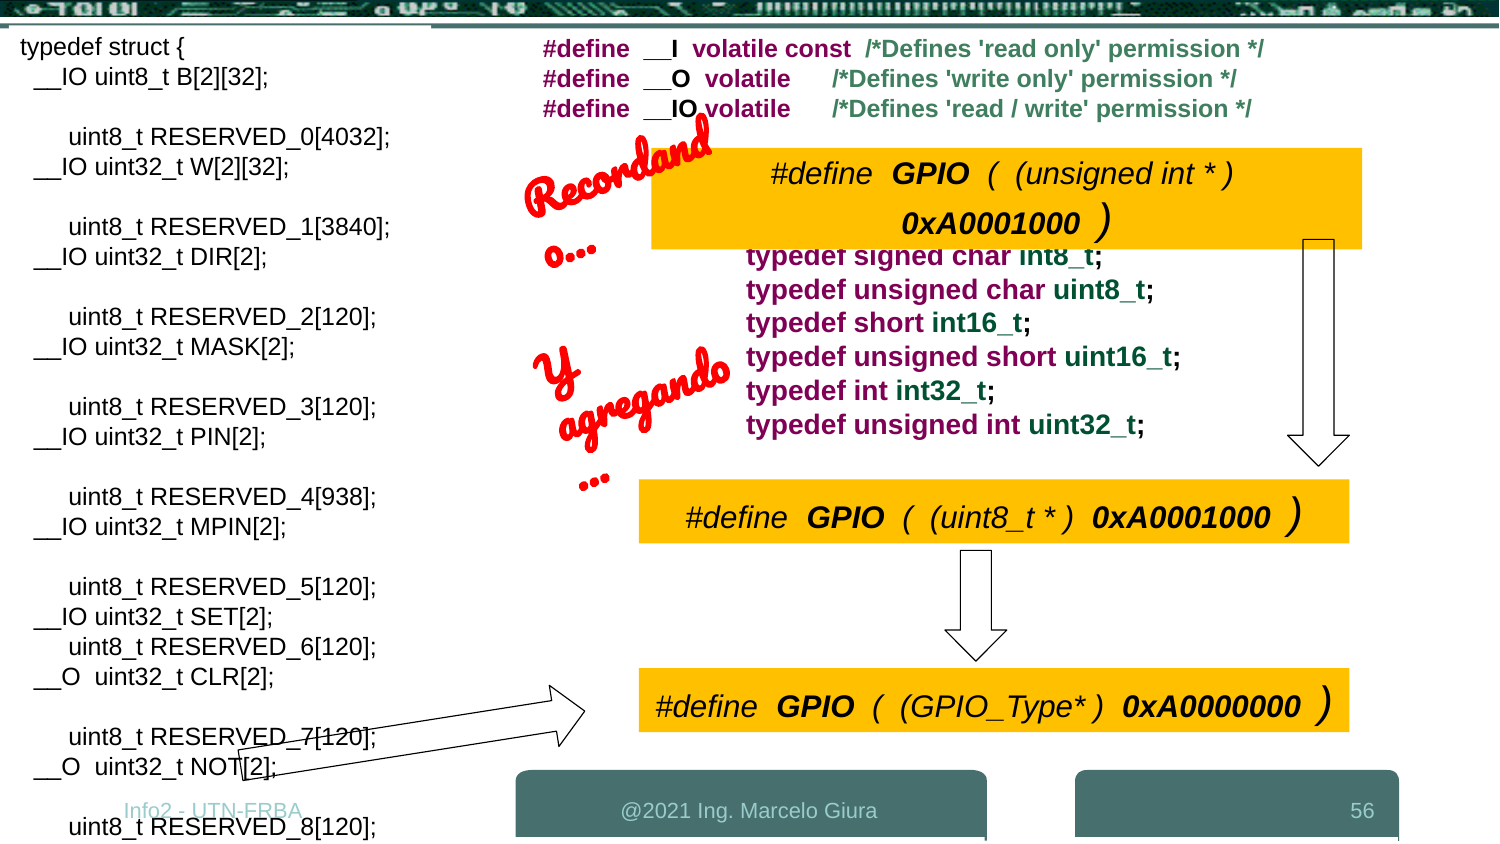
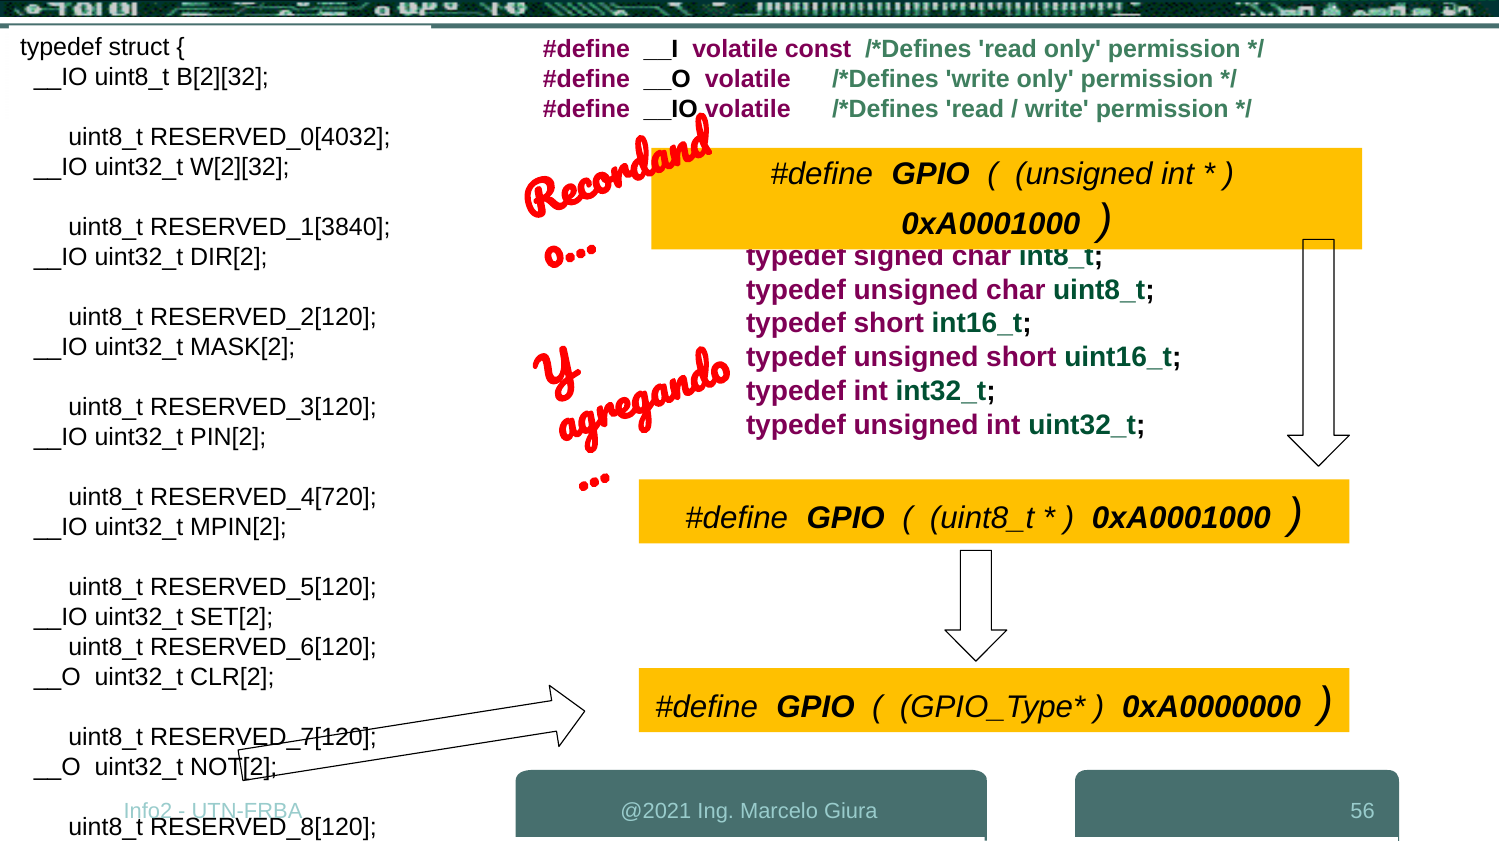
RESERVED_4[938: RESERVED_4[938 -> RESERVED_4[720 (263, 497)
